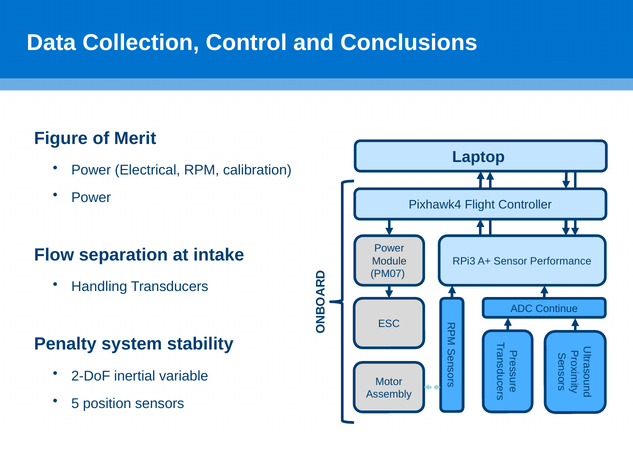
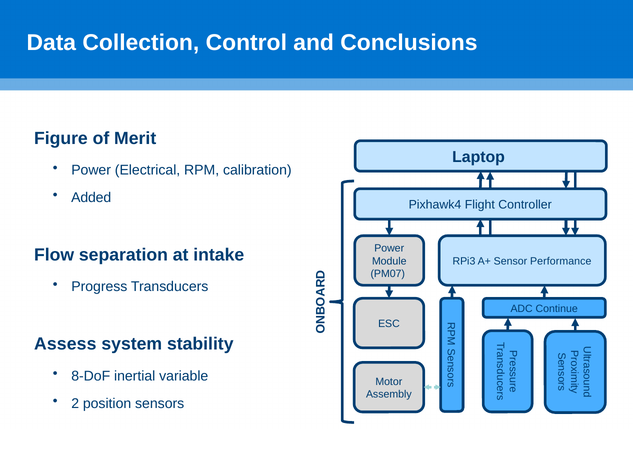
Power: Power -> Added (91, 198)
Handling: Handling -> Progress (99, 287)
Penalty: Penalty -> Assess (65, 344)
2-DoF: 2-DoF -> 8-DoF (91, 376)
5: 5 -> 2 (75, 403)
